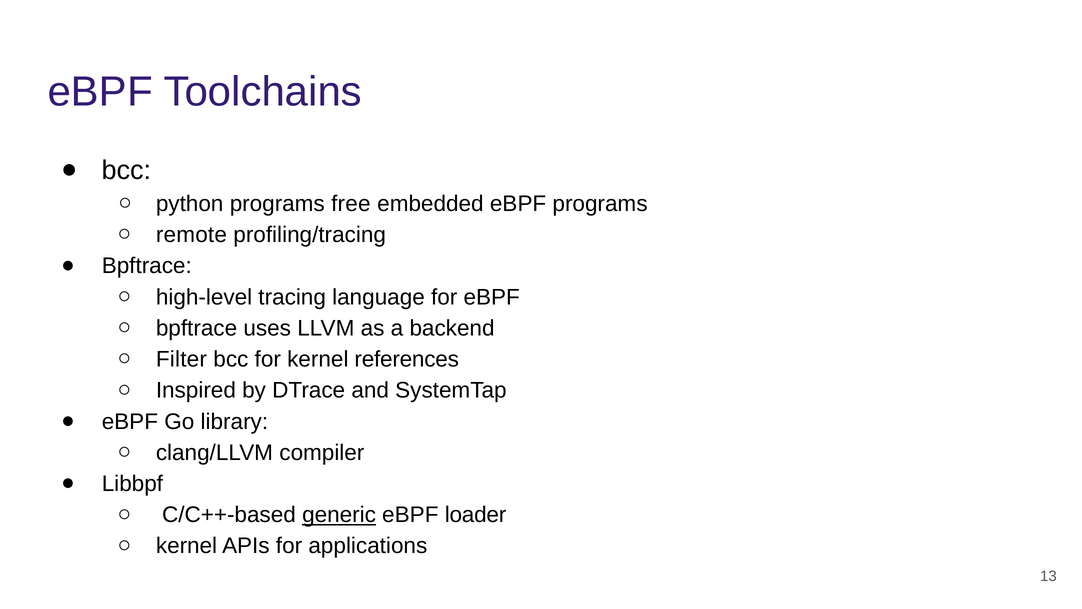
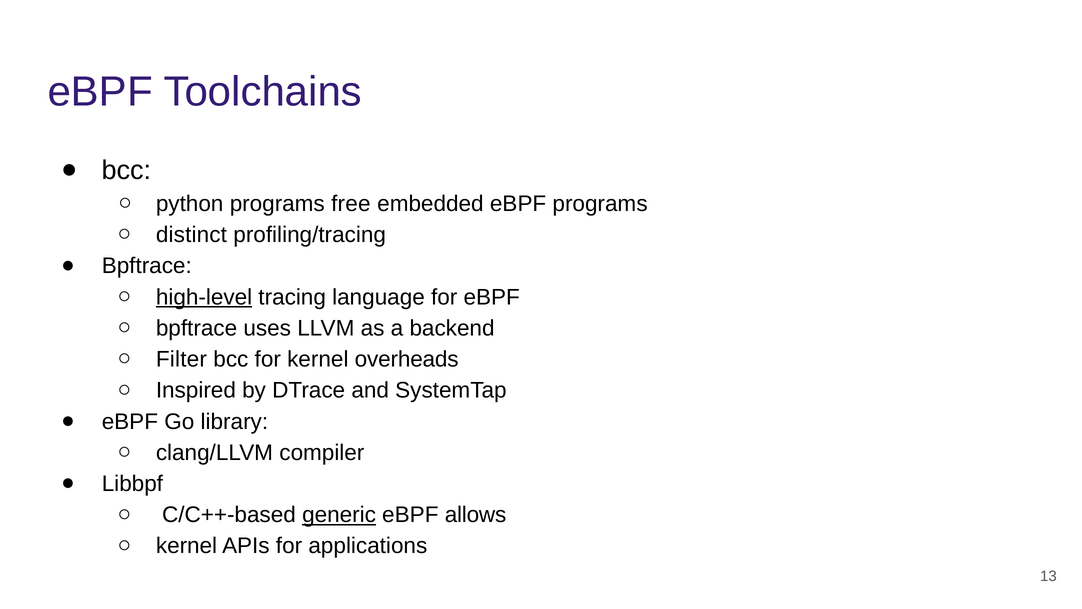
remote: remote -> distinct (191, 235)
high-level underline: none -> present (204, 297)
references: references -> overheads (407, 359)
loader: loader -> allows (476, 515)
